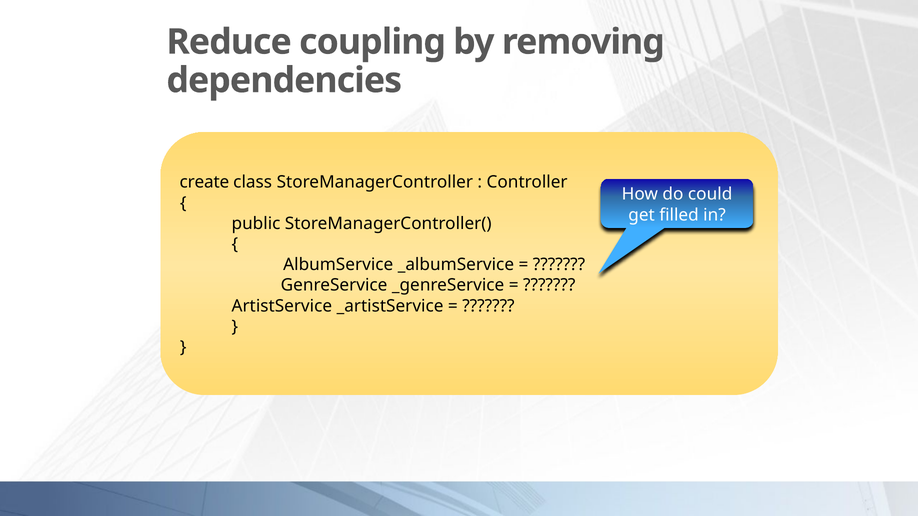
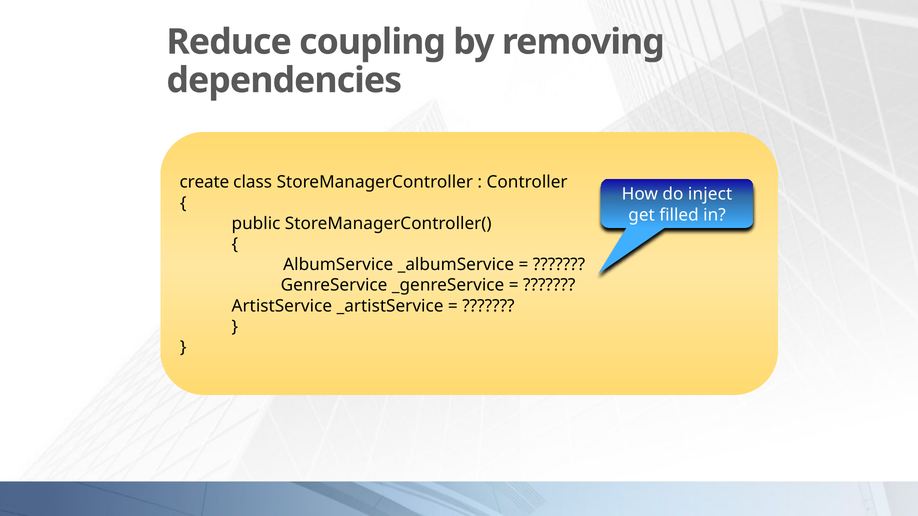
could: could -> inject (710, 194)
